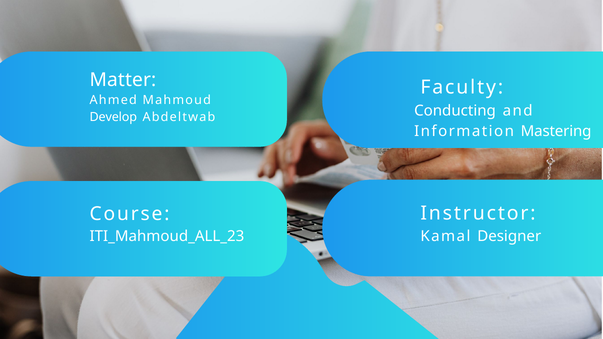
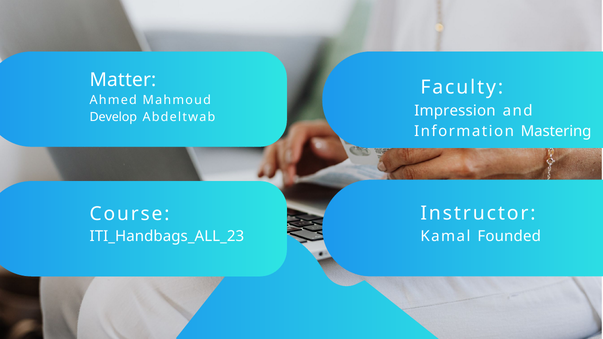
Conducting: Conducting -> Impression (455, 111)
Designer: Designer -> Founded (509, 236)
ITI_Mahmoud_ALL_23: ITI_Mahmoud_ALL_23 -> ITI_Handbags_ALL_23 (167, 236)
